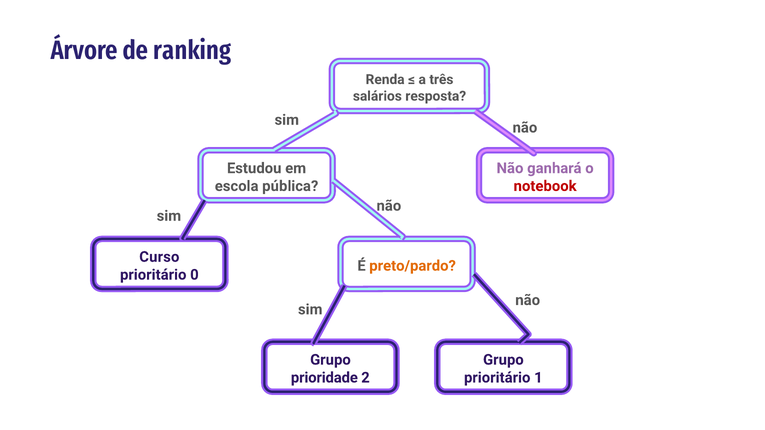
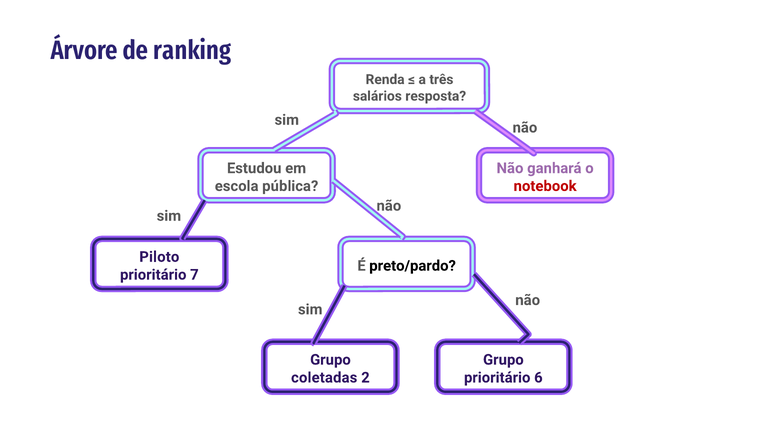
Curso: Curso -> Piloto (159, 257)
preto/pardo colour: orange -> black (413, 266)
0: 0 -> 7 (194, 275)
prioridade: prioridade -> coletadas (324, 378)
1: 1 -> 6 (538, 378)
